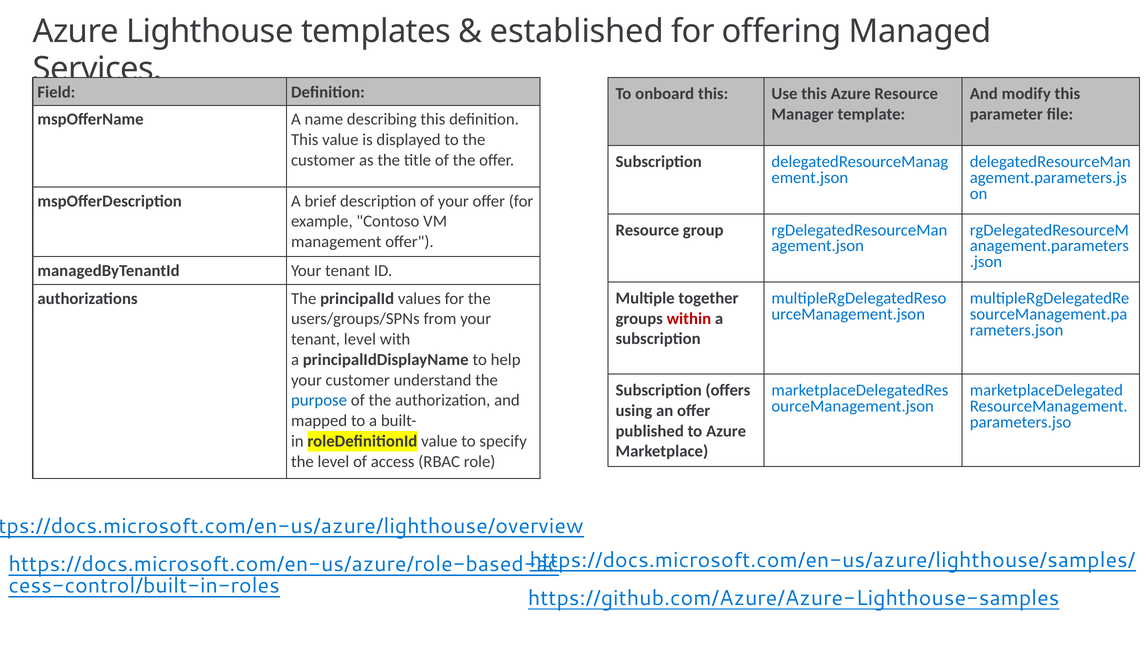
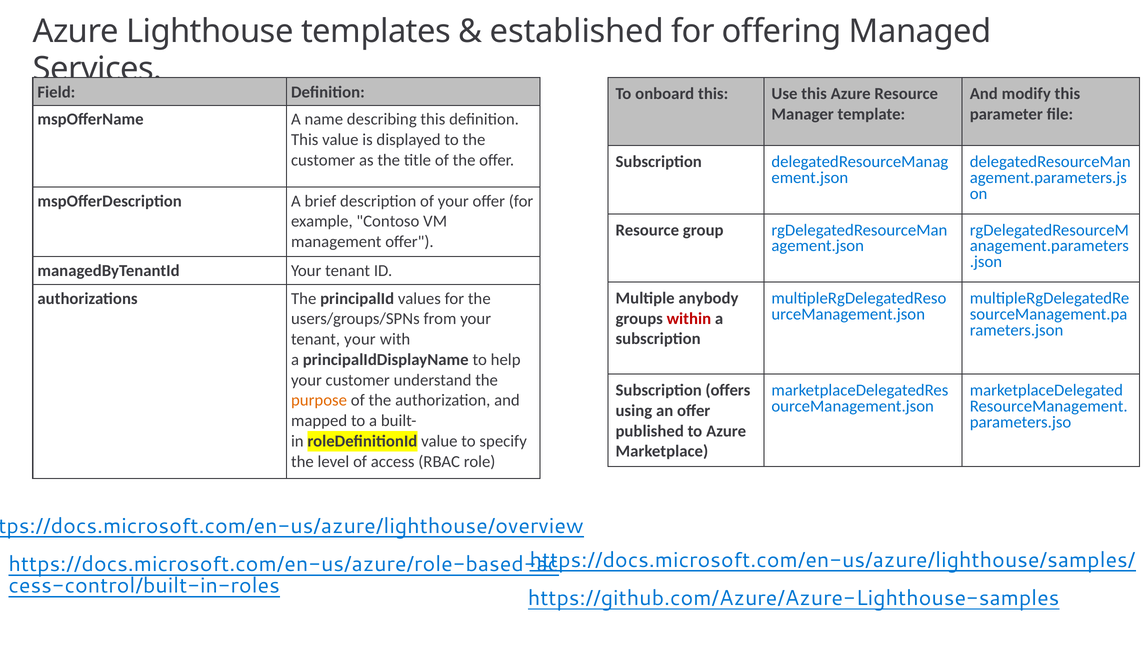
together: together -> anybody (708, 298)
tenant level: level -> your (360, 339)
purpose colour: blue -> orange (319, 400)
